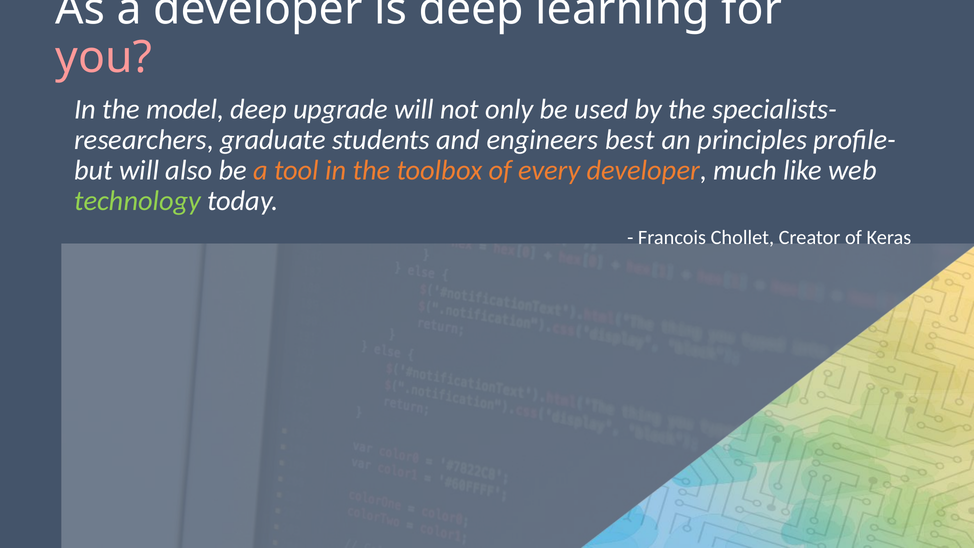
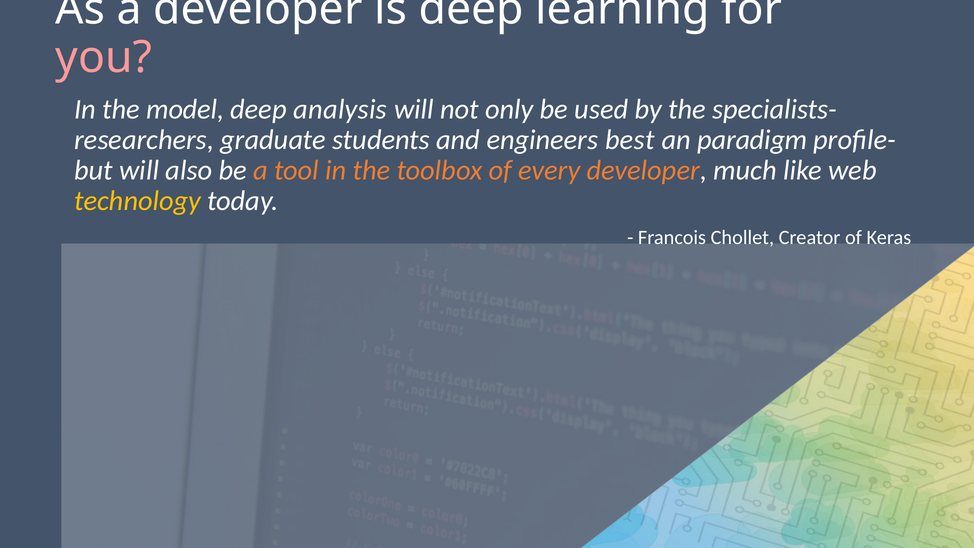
upgrade: upgrade -> analysis (340, 109)
principles: principles -> paradigm (752, 140)
technology colour: light green -> yellow (138, 201)
